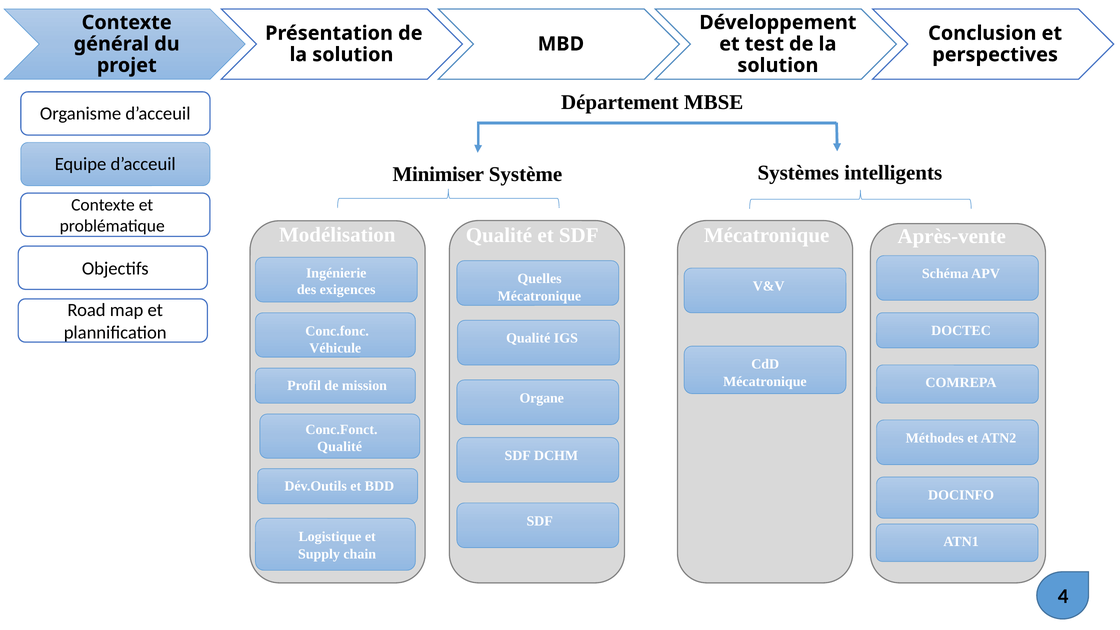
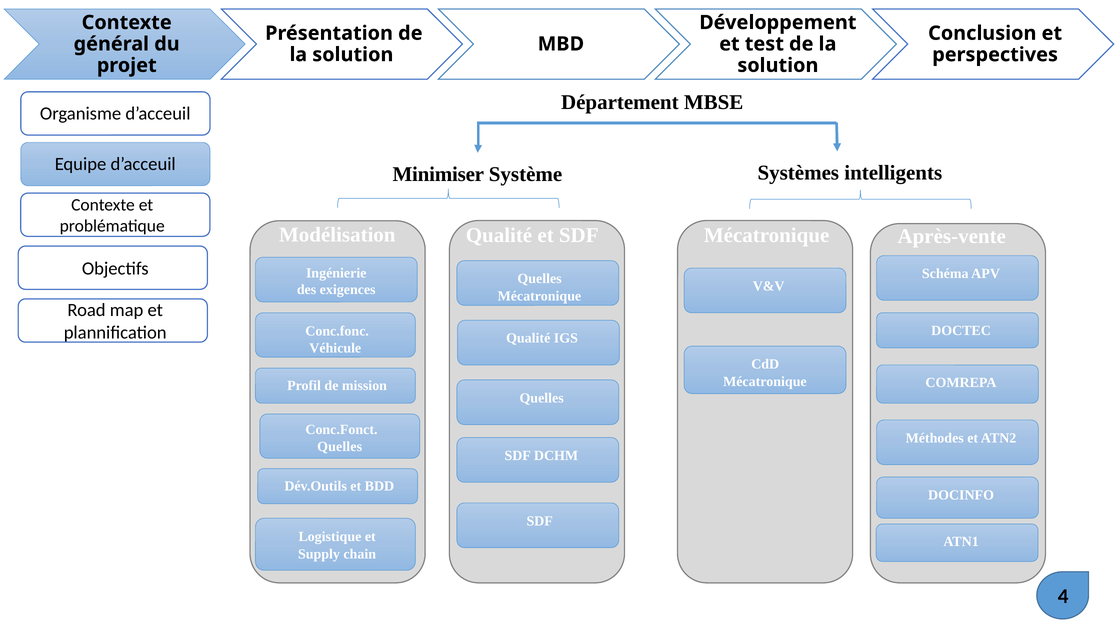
Organe: Organe -> Quelles (542, 398)
Qualité: Qualité -> Quelles (340, 447)
